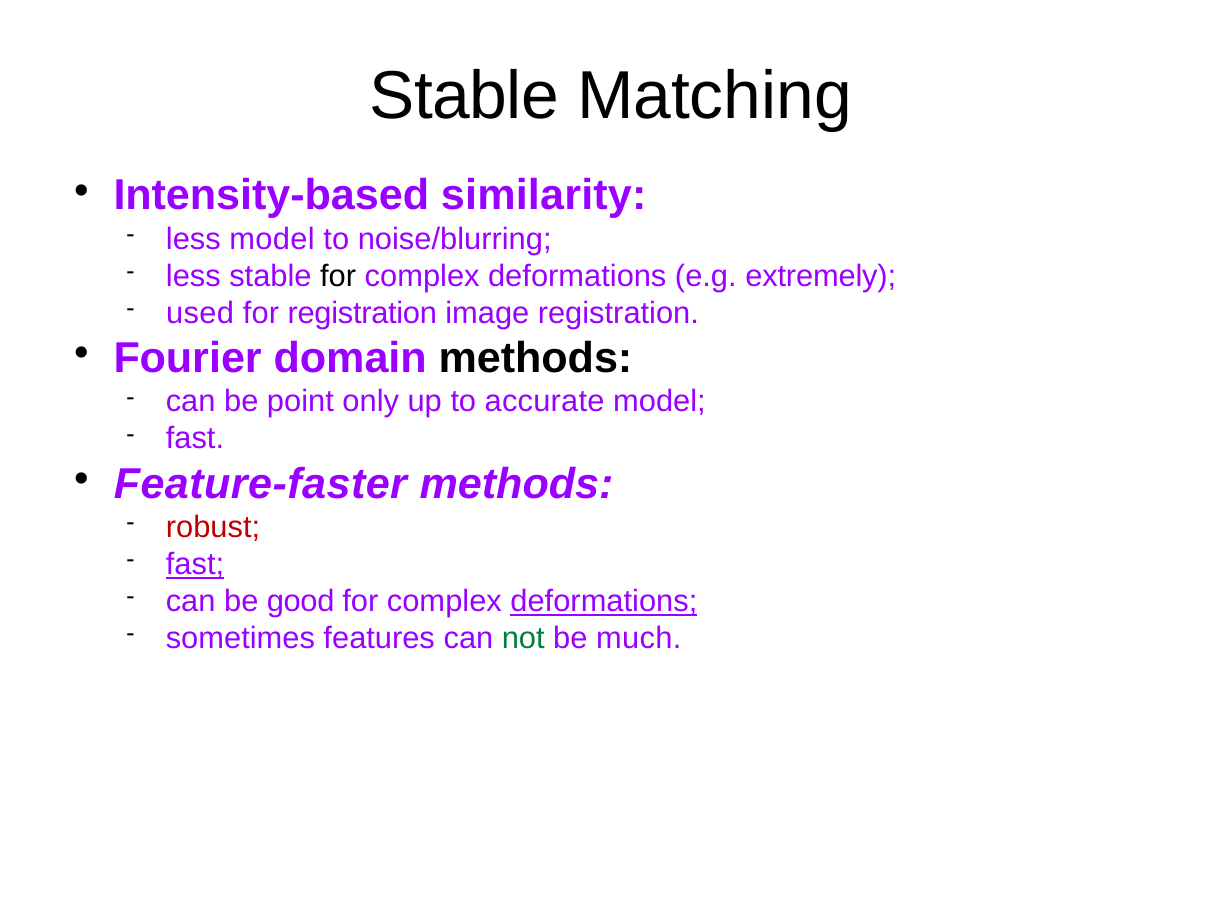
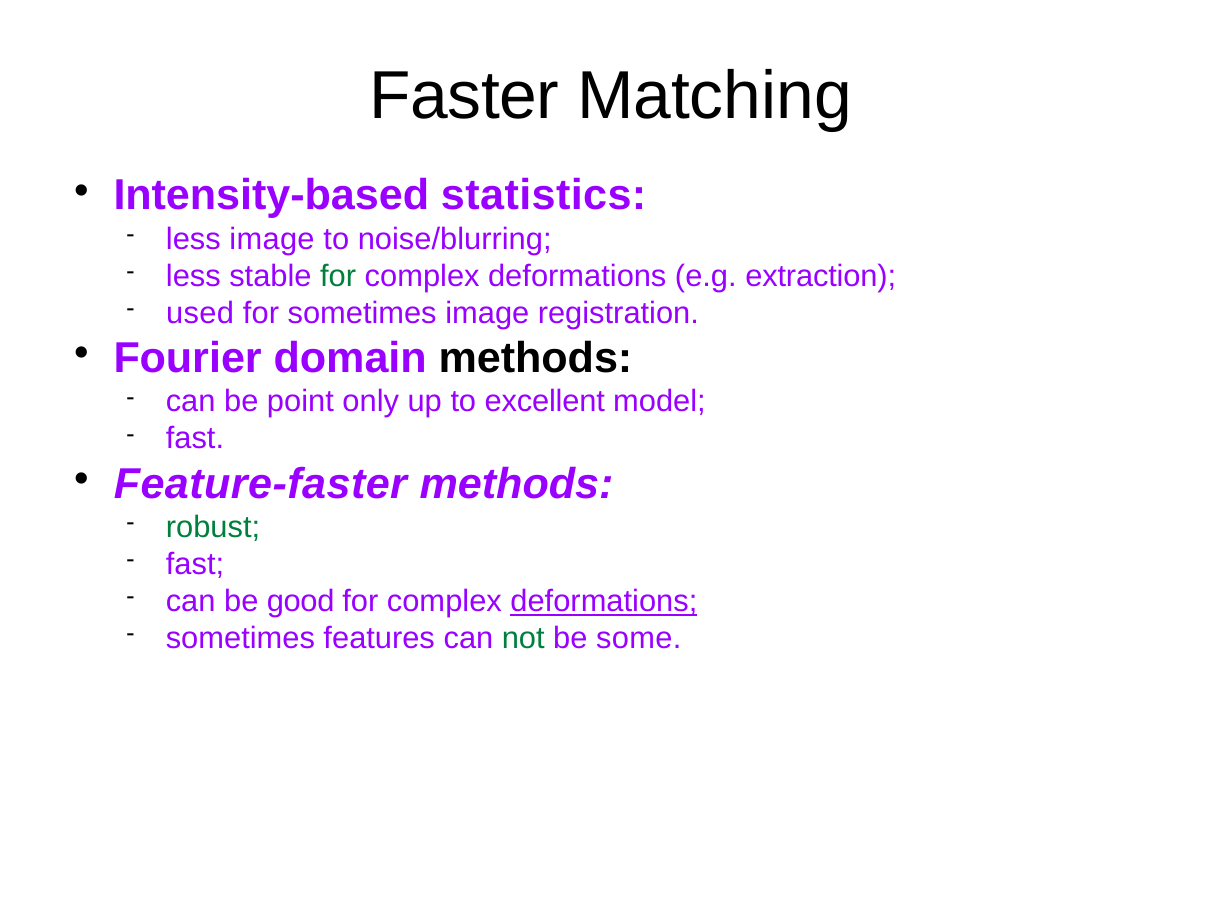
Stable: Stable -> Faster (464, 96)
similarity: similarity -> statistics (544, 195)
less model: model -> image (272, 239)
for colour: black -> green (338, 276)
extremely: extremely -> extraction (821, 276)
for registration: registration -> sometimes (362, 313)
accurate: accurate -> excellent (545, 402)
robust colour: red -> green (213, 528)
fast underline: present -> none (195, 565)
much: much -> some (639, 639)
